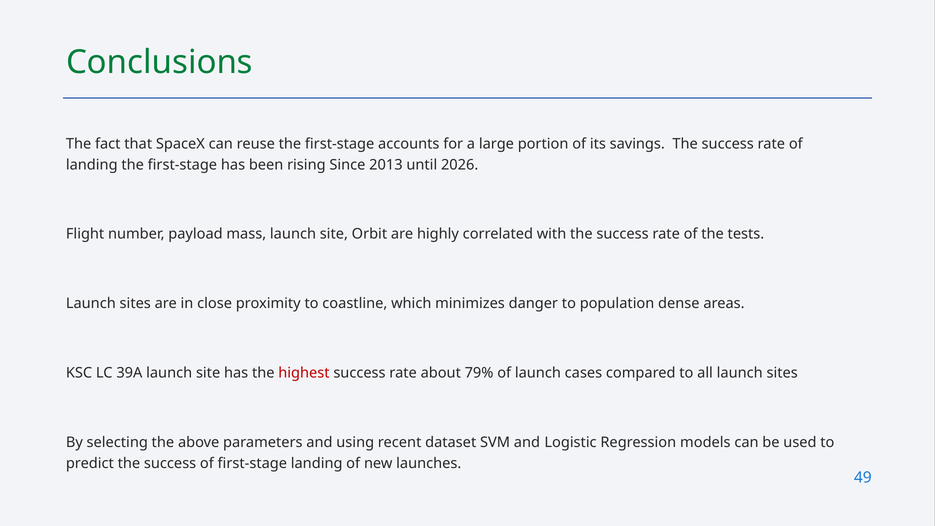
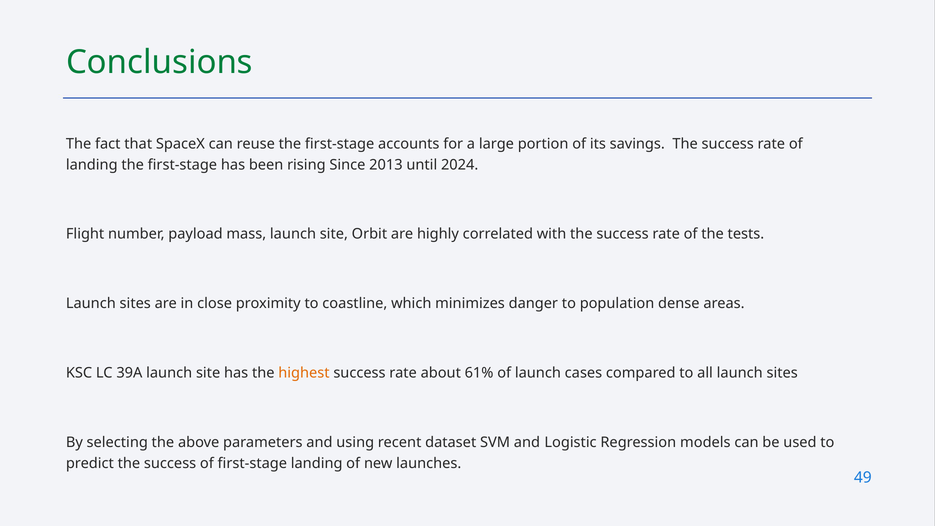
2026: 2026 -> 2024 (460, 165)
highest colour: red -> orange (304, 373)
79%: 79% -> 61% (479, 373)
